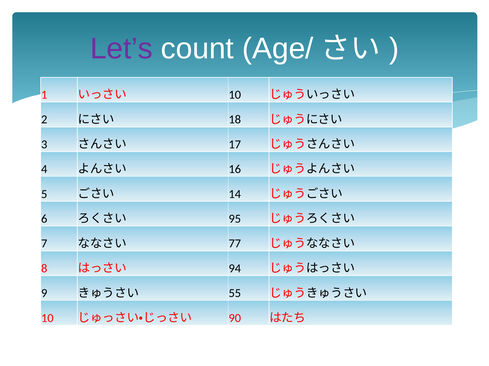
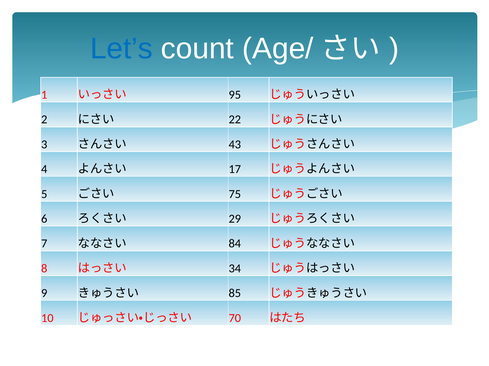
Let’s colour: purple -> blue (121, 49)
10: 10 -> 95 (235, 95)
18: 18 -> 22 (235, 120)
17: 17 -> 43 (235, 145)
16: 16 -> 17 (235, 170)
14: 14 -> 75 (235, 194)
95: 95 -> 29 (235, 219)
77: 77 -> 84 (235, 244)
94: 94 -> 34 (235, 269)
55: 55 -> 85 (235, 294)
90: 90 -> 70 (235, 319)
